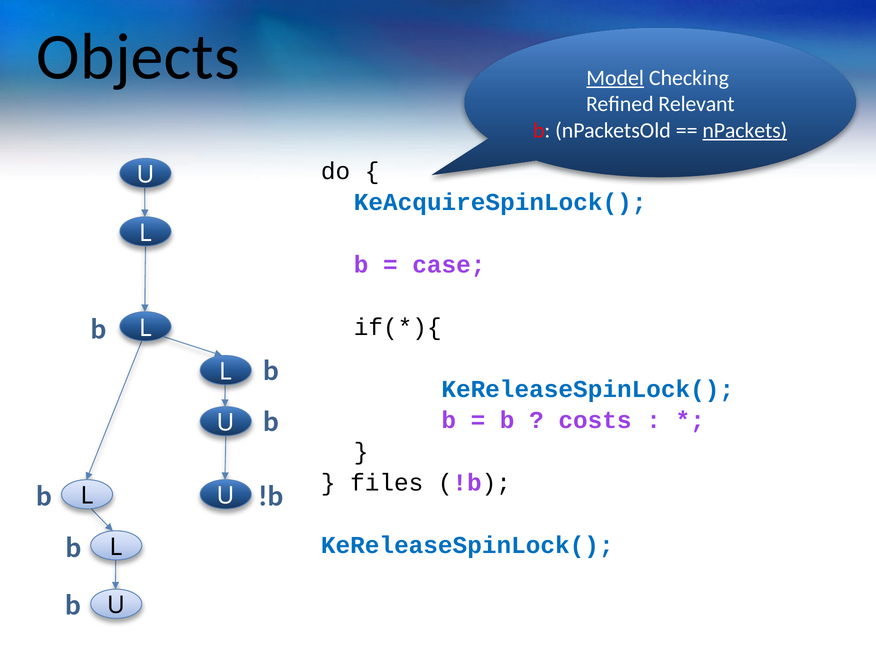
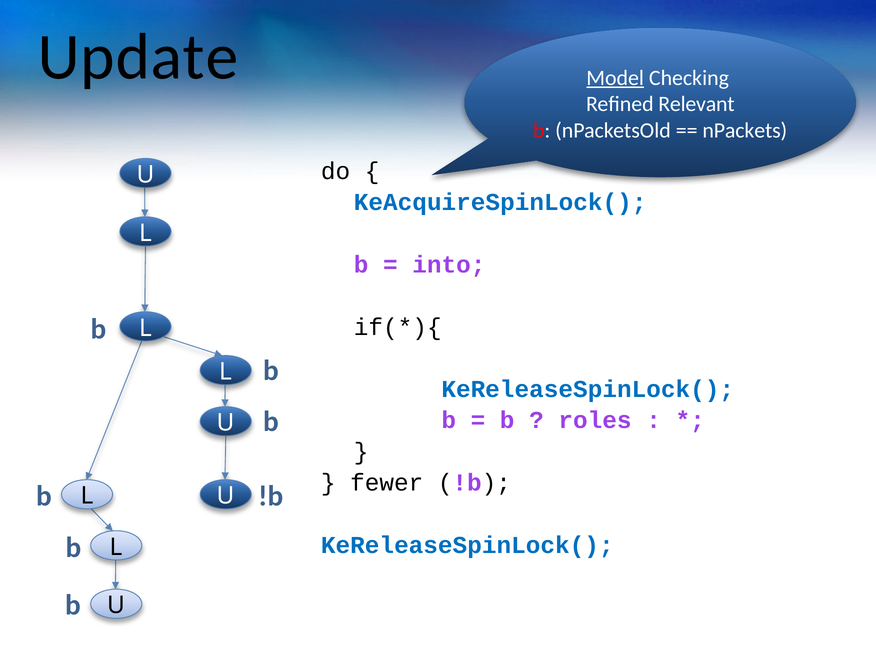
Objects: Objects -> Update (138, 57)
nPackets underline: present -> none (745, 130)
case: case -> into (449, 265)
costs: costs -> roles (595, 420)
files: files -> fewer (387, 483)
